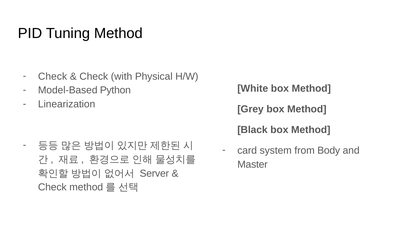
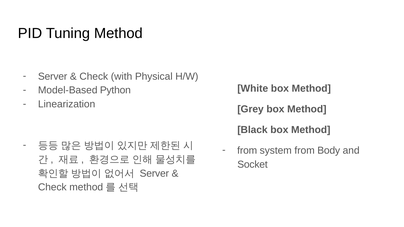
Check: Check -> Server (53, 76)
card: card -> from (247, 151)
Master: Master -> Socket (253, 165)
